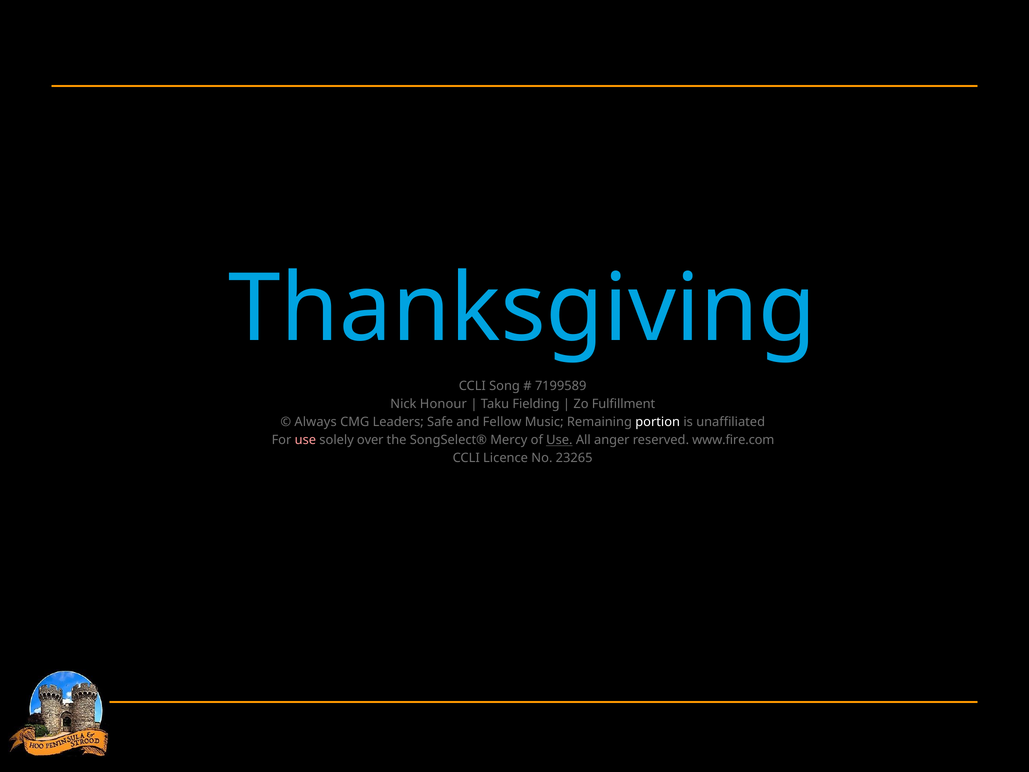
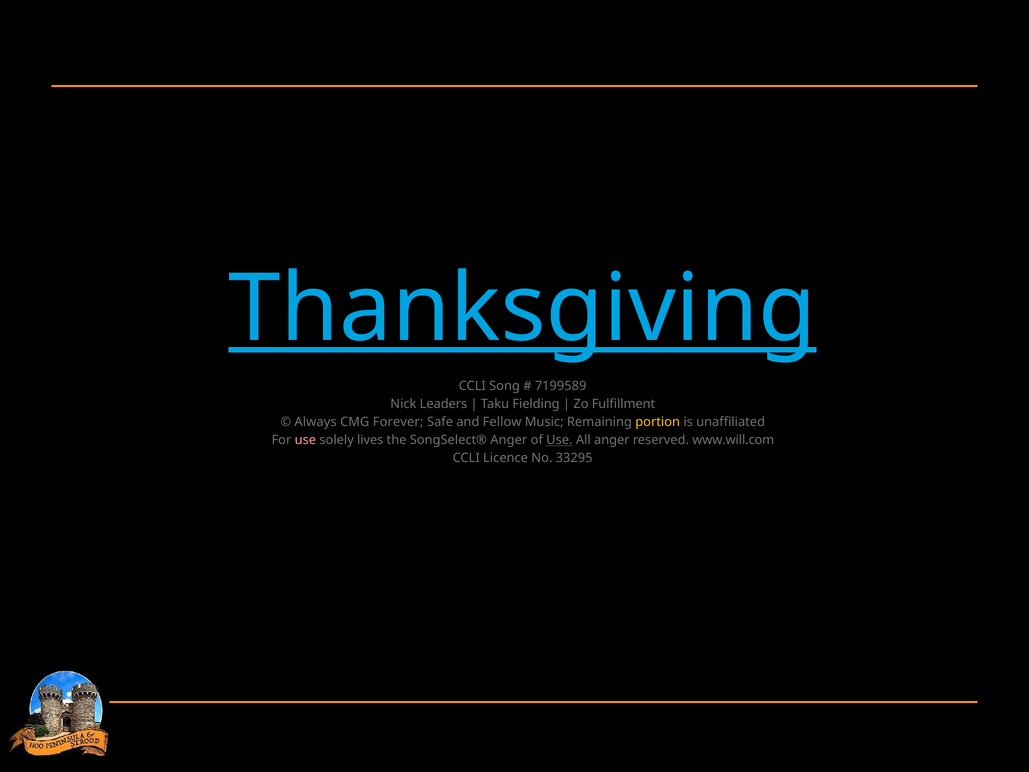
Thanksgiving underline: none -> present (522, 309)
Honour: Honour -> Leaders (443, 404)
Leaders: Leaders -> Forever (398, 422)
portion colour: white -> yellow (658, 422)
over: over -> lives (370, 440)
SongSelect® Mercy: Mercy -> Anger (509, 440)
www.fire.com: www.fire.com -> www.will.com (733, 440)
23265: 23265 -> 33295 (574, 458)
